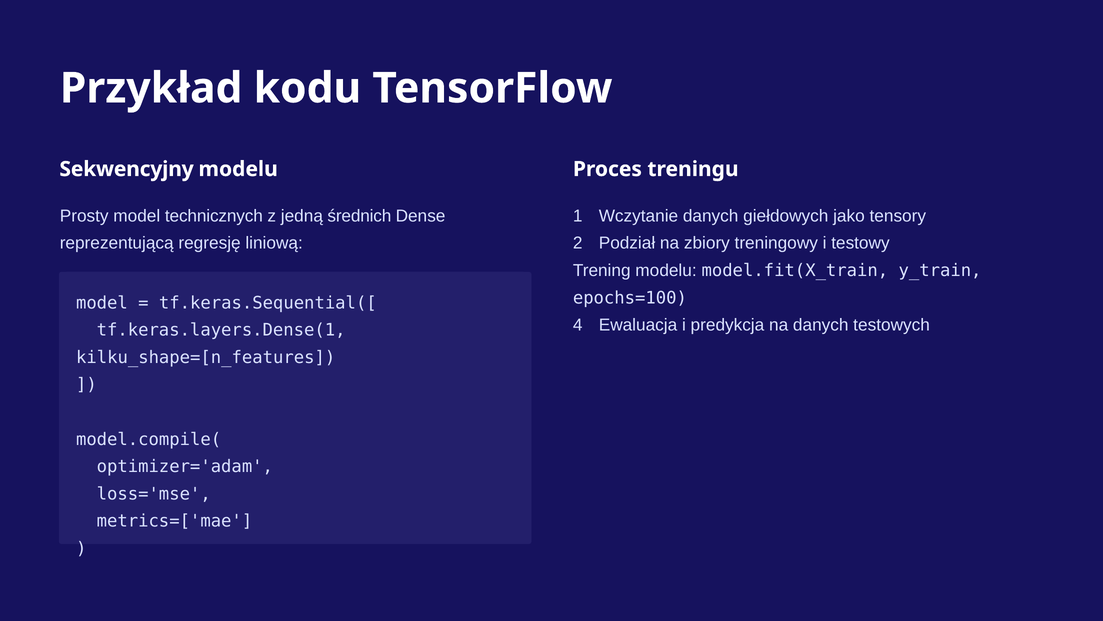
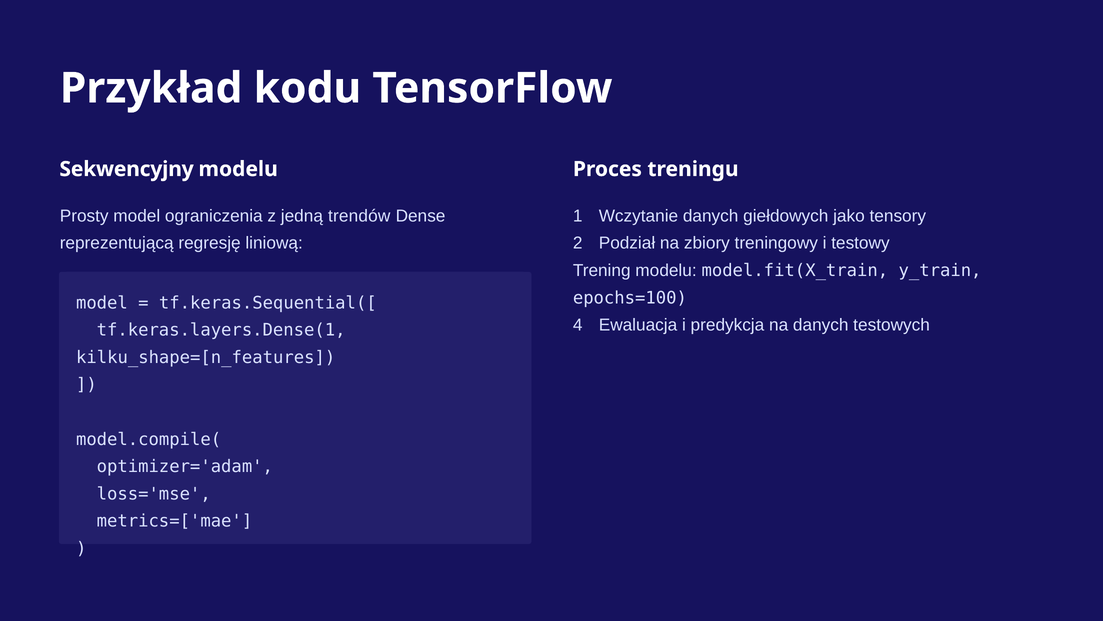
technicznych: technicznych -> ograniczenia (214, 216)
średnich: średnich -> trendów (359, 216)
